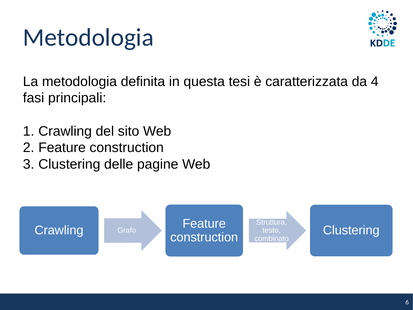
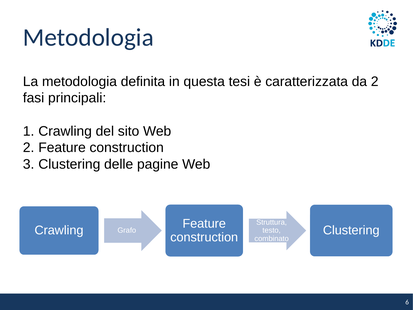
da 4: 4 -> 2 (375, 81)
